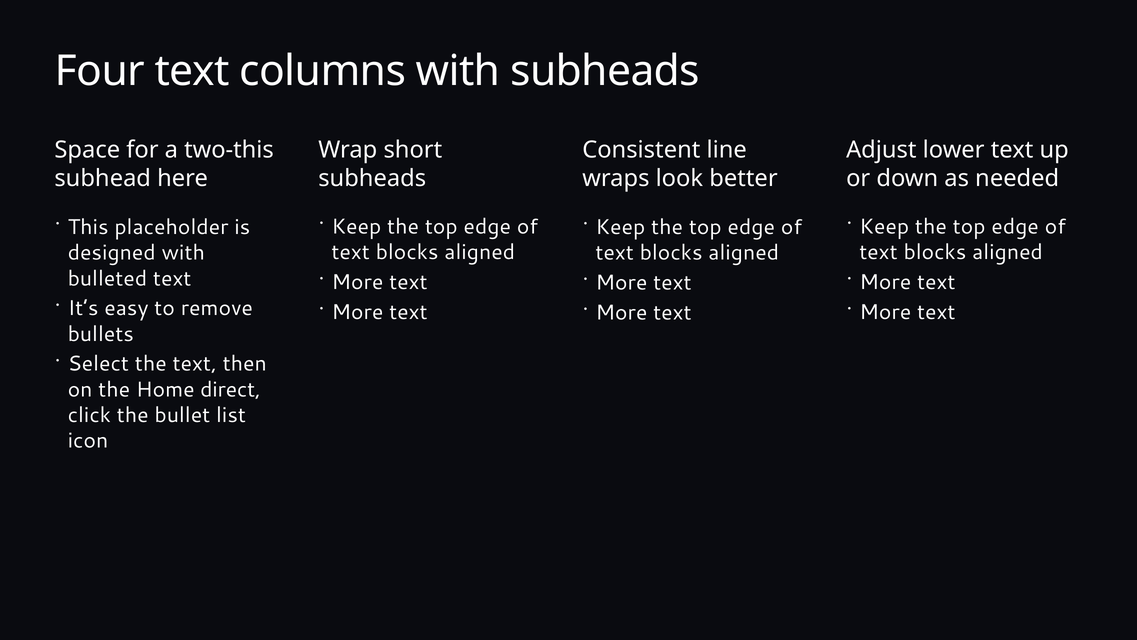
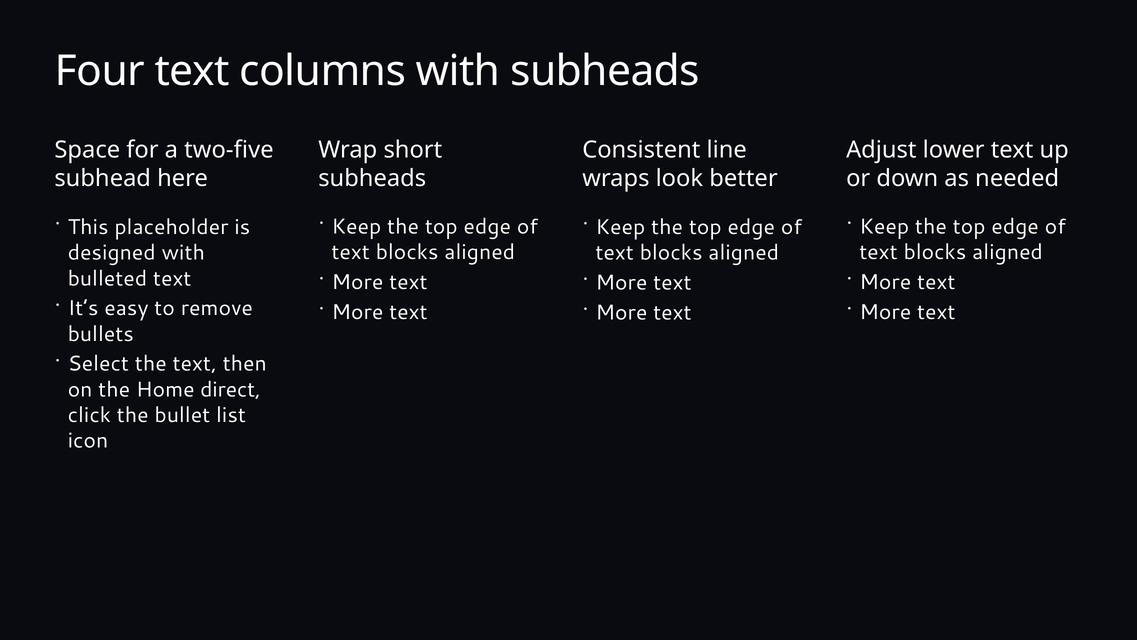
two-this: two-this -> two-five (229, 150)
